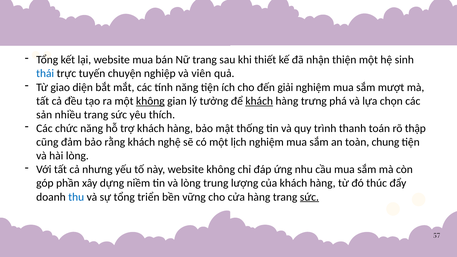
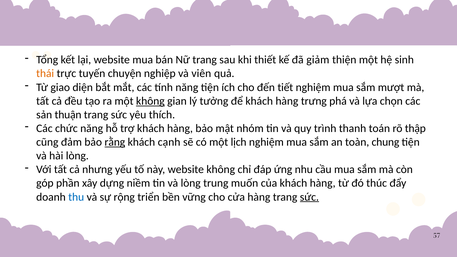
nhận: nhận -> giảm (318, 60)
thái colour: blue -> orange (45, 74)
giải: giải -> tiết (285, 87)
khách underline: present -> none (259, 101)
nhiều: nhiều -> thuận (68, 115)
thống: thống -> nhóm (250, 128)
rằng underline: none -> present (115, 142)
nghệ: nghệ -> cạnh (169, 142)
lượng: lượng -> muốn (245, 183)
sự tổng: tổng -> rộng (124, 197)
